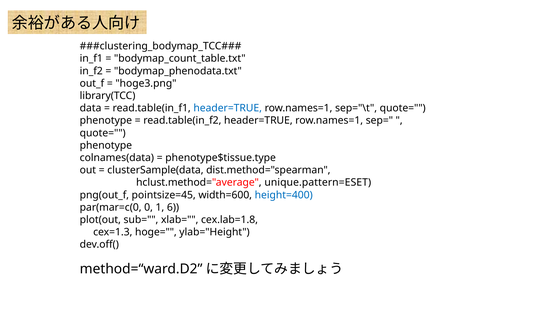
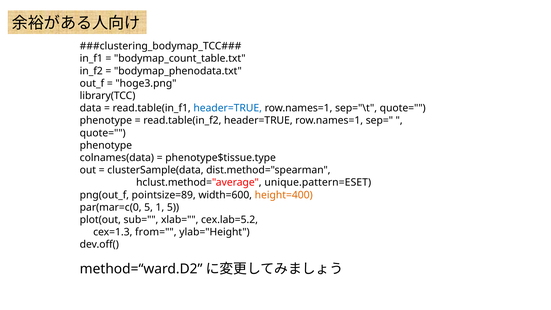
pointsize=45: pointsize=45 -> pointsize=89 (164, 195)
height=400 colour: blue -> orange (284, 195)
par(mar=c(0 0: 0 -> 5 (149, 207)
1 6: 6 -> 5 (173, 207)
cex.lab=1.8: cex.lab=1.8 -> cex.lab=5.2 (229, 220)
hoge=: hoge= -> from= (156, 232)
